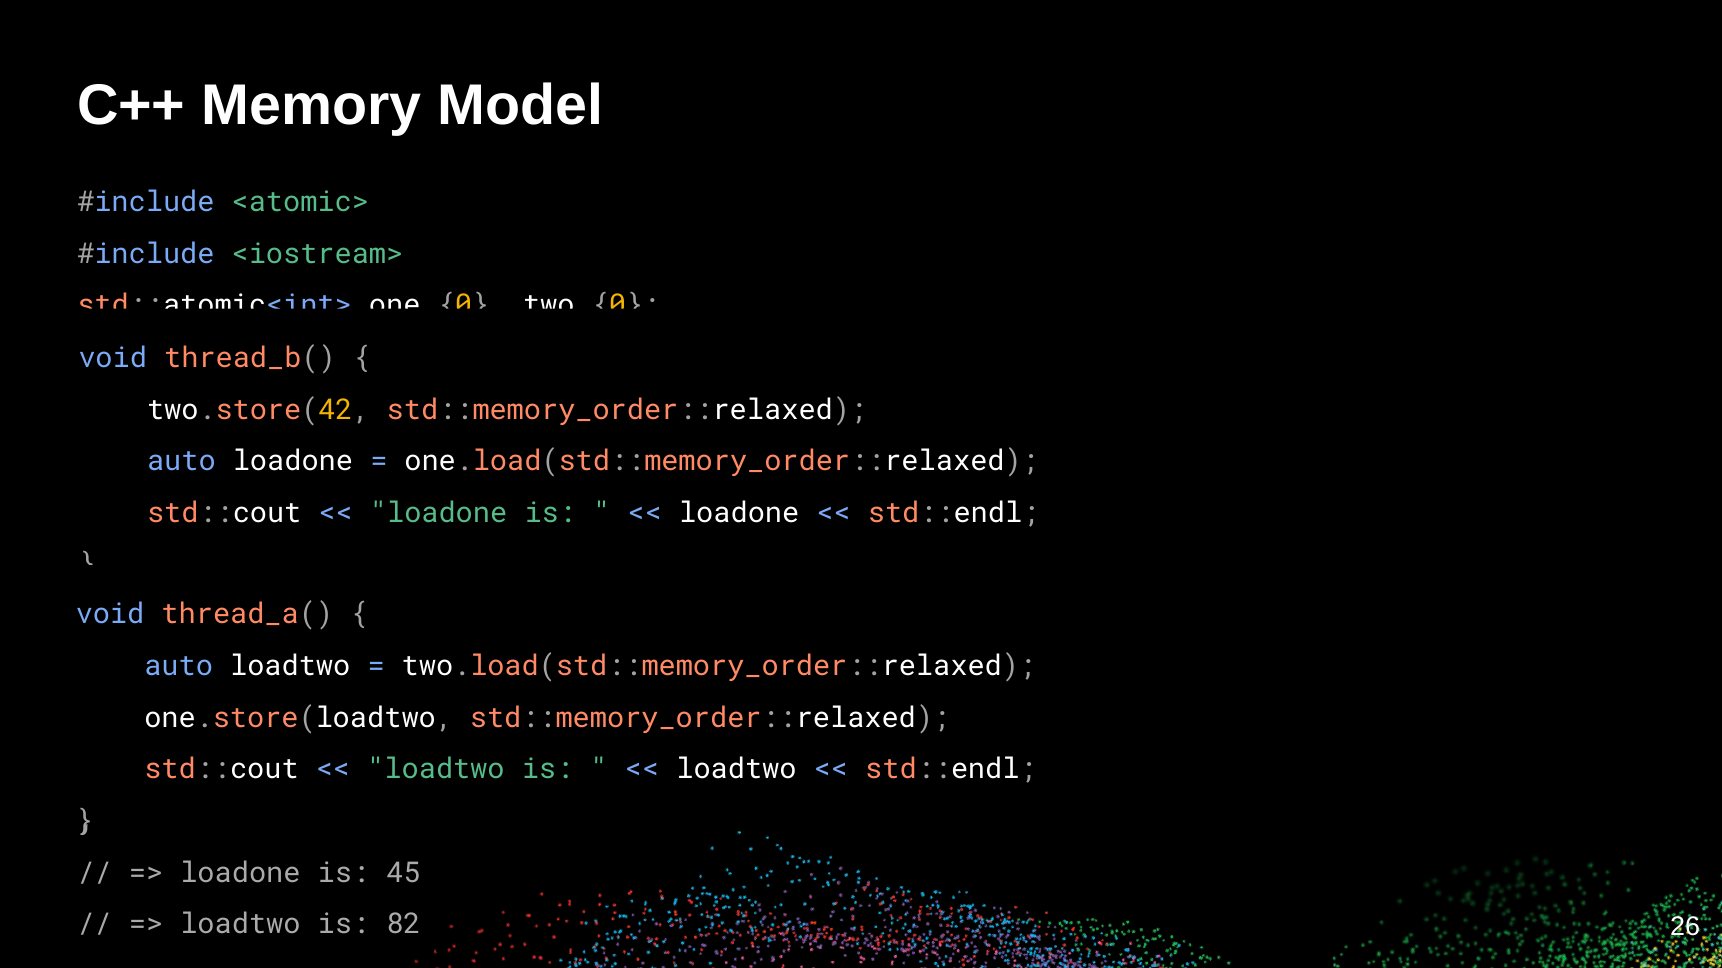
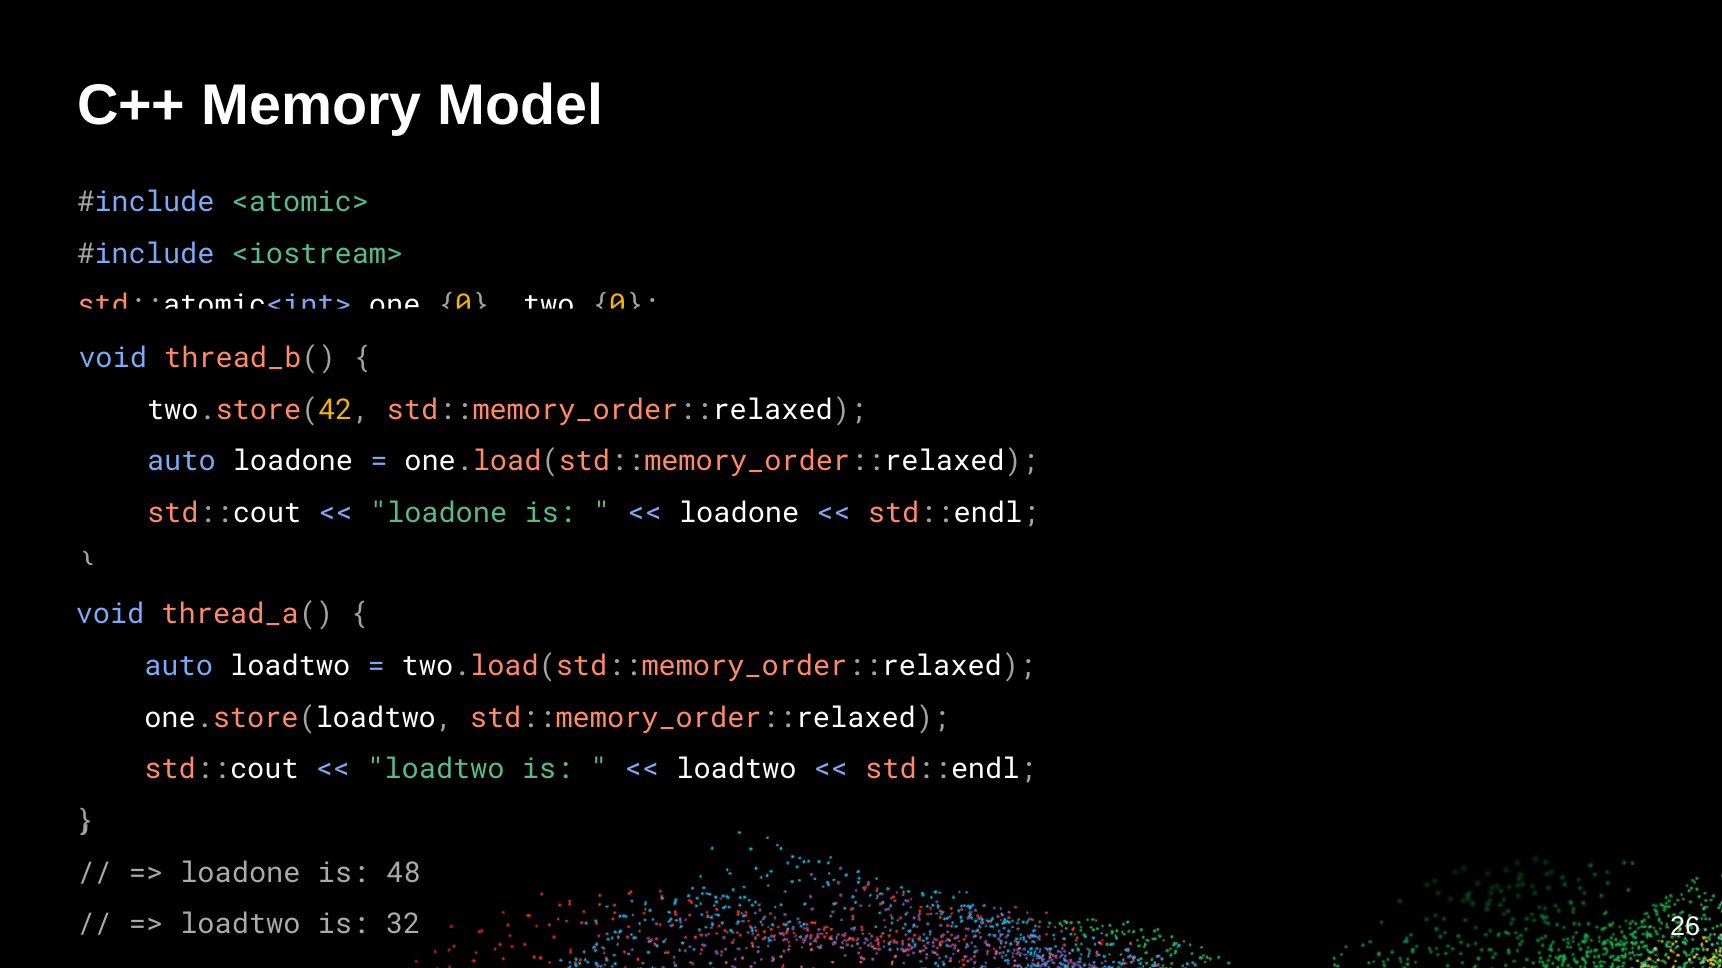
45: 45 -> 48 (403, 873)
82: 82 -> 32 (403, 925)
